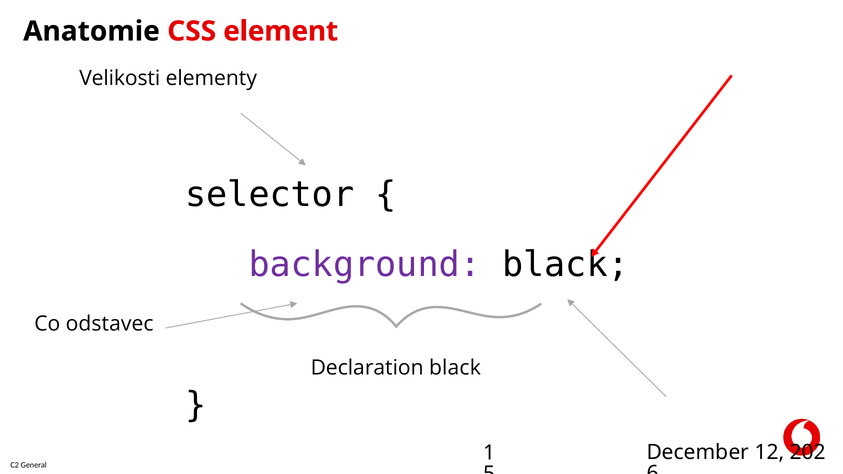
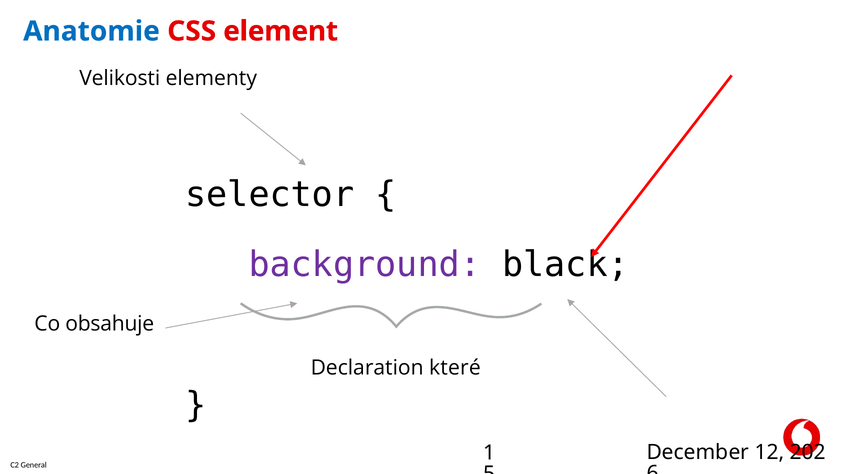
Anatomie colour: black -> blue (92, 31)
odstavec: odstavec -> obsahuje (110, 324)
Declaration black: black -> které (455, 368)
